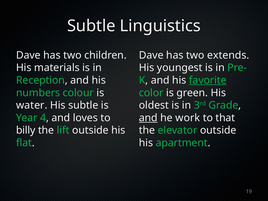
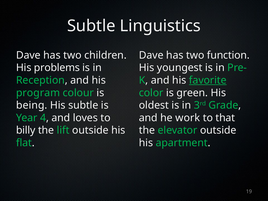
extends: extends -> function (228, 55)
materials: materials -> problems (57, 68)
numbers: numbers -> program (38, 93)
water: water -> being (32, 105)
and underline: present -> none (148, 118)
